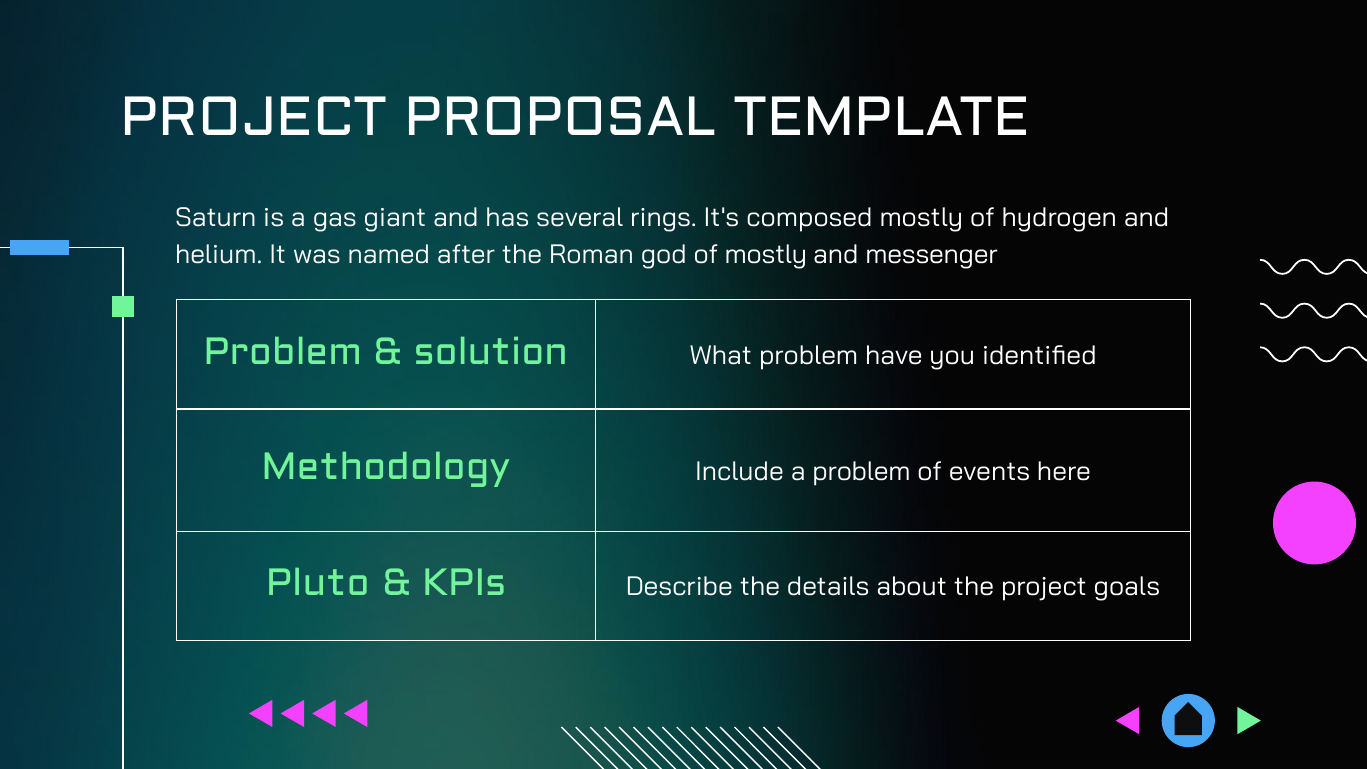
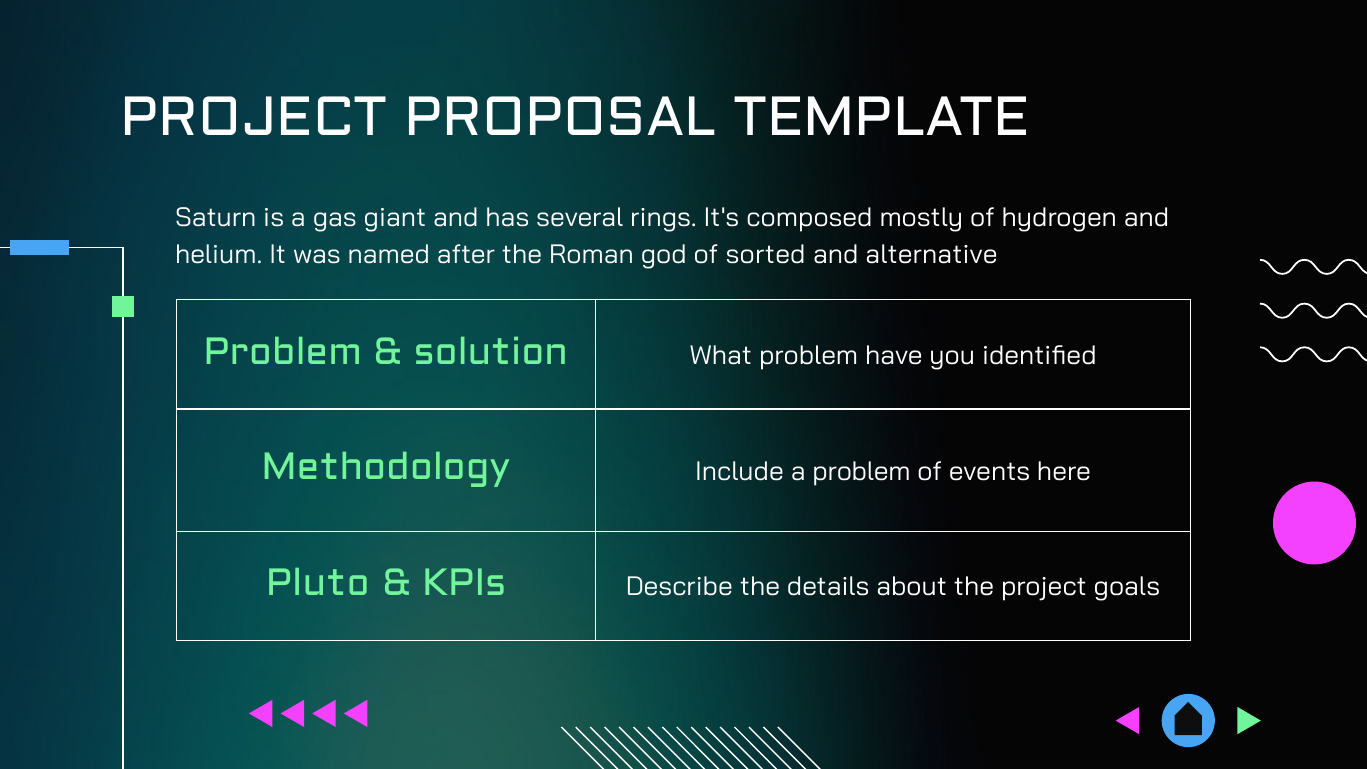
of mostly: mostly -> sorted (766, 255)
messenger: messenger -> alternative (931, 255)
